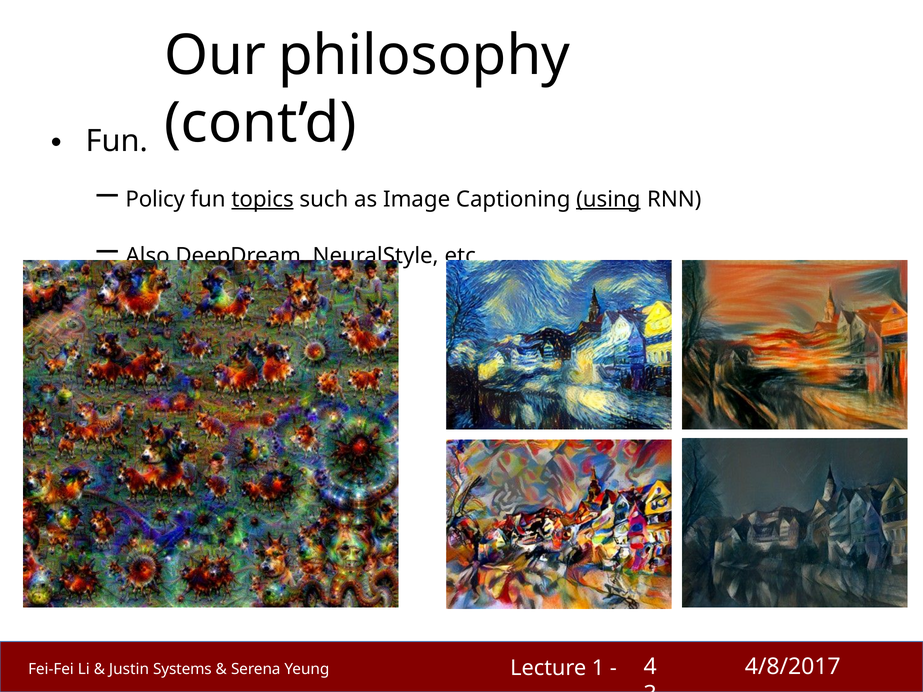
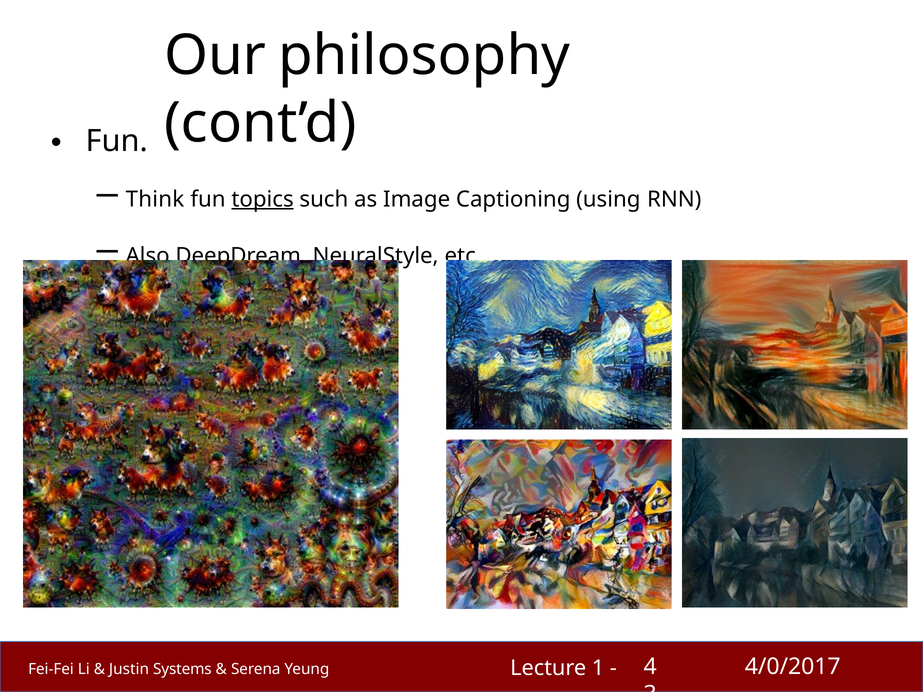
Policy: Policy -> Think (155, 199)
using underline: present -> none (608, 199)
4/8/2017: 4/8/2017 -> 4/0/2017 (793, 667)
